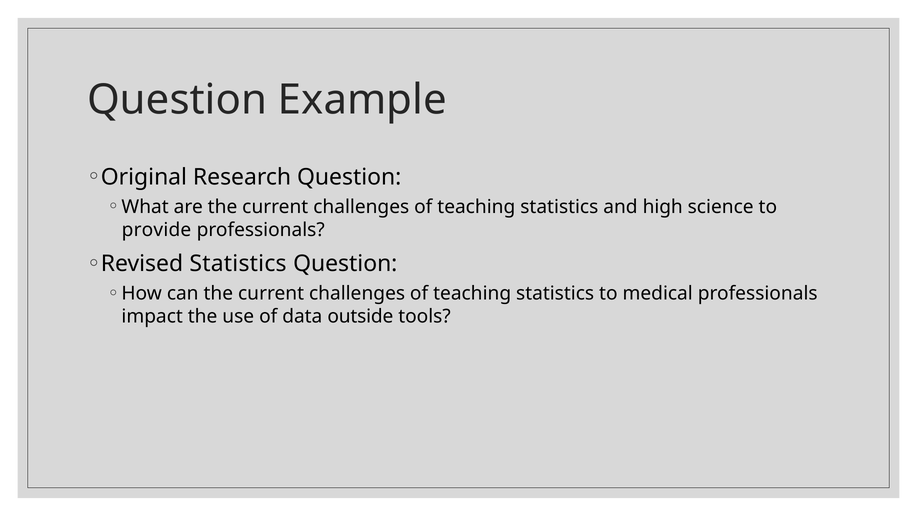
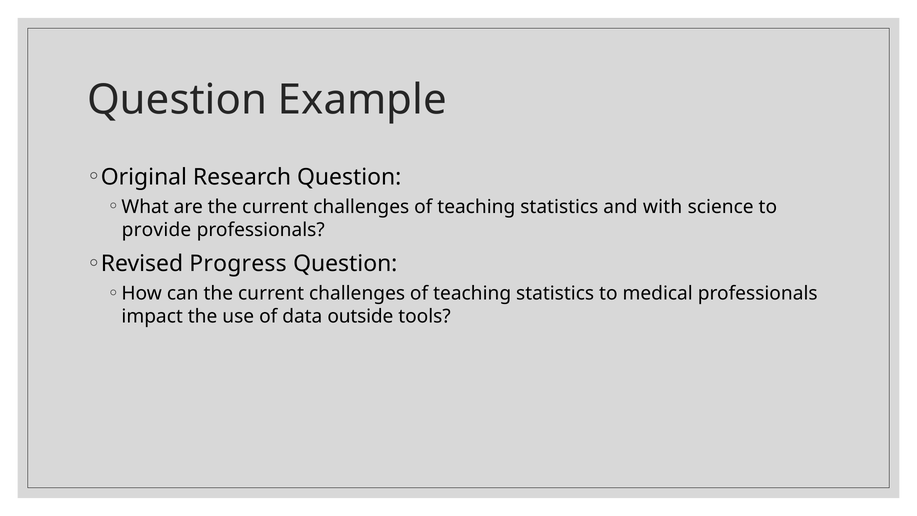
high: high -> with (663, 207)
Revised Statistics: Statistics -> Progress (238, 264)
